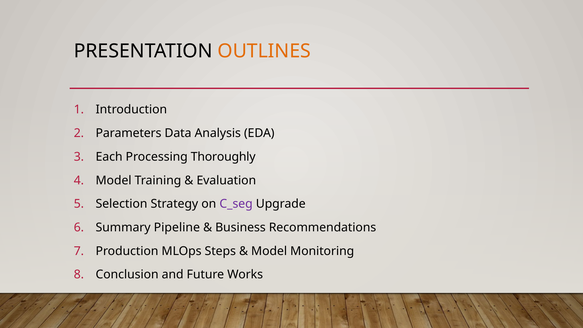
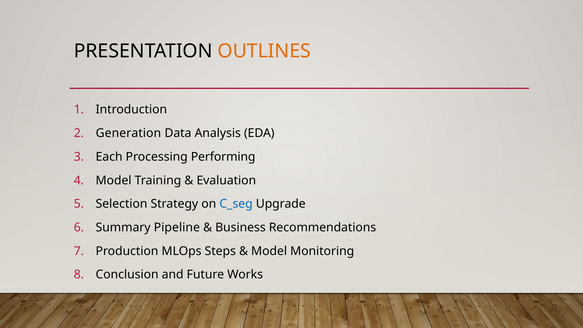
Parameters: Parameters -> Generation (128, 133)
Thoroughly: Thoroughly -> Performing (223, 157)
C_seg colour: purple -> blue (236, 204)
